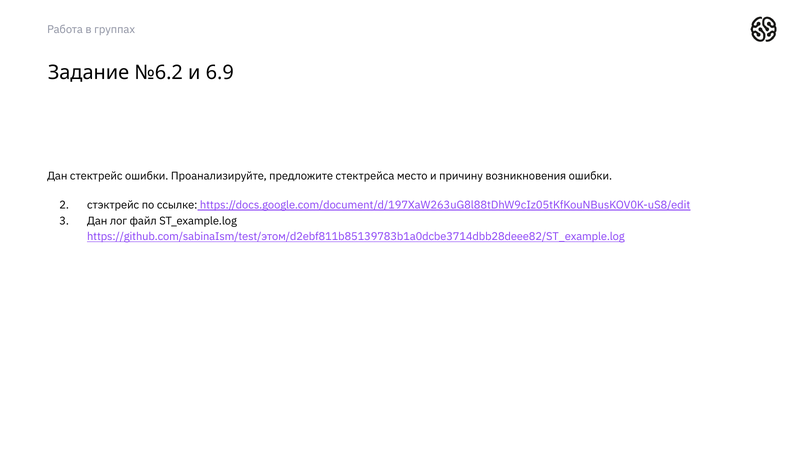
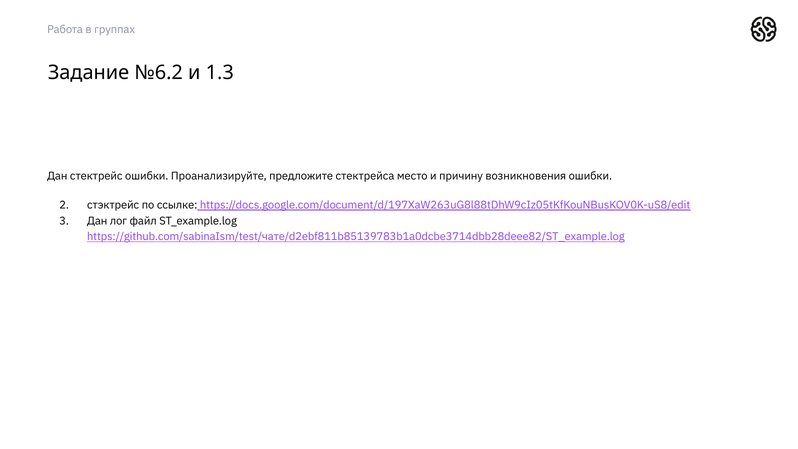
6.9: 6.9 -> 1.3 (220, 73)
https://github.com/sabinaIsm/test/этом/d2ebf811b85139783b1a0dcbe3714dbb28deee82/ST_example.log: https://github.com/sabinaIsm/test/этом/d2ebf811b85139783b1a0dcbe3714dbb28deee82/ST_example.log -> https://github.com/sabinaIsm/test/чате/d2ebf811b85139783b1a0dcbe3714dbb28deee82/ST_example.log (356, 237)
